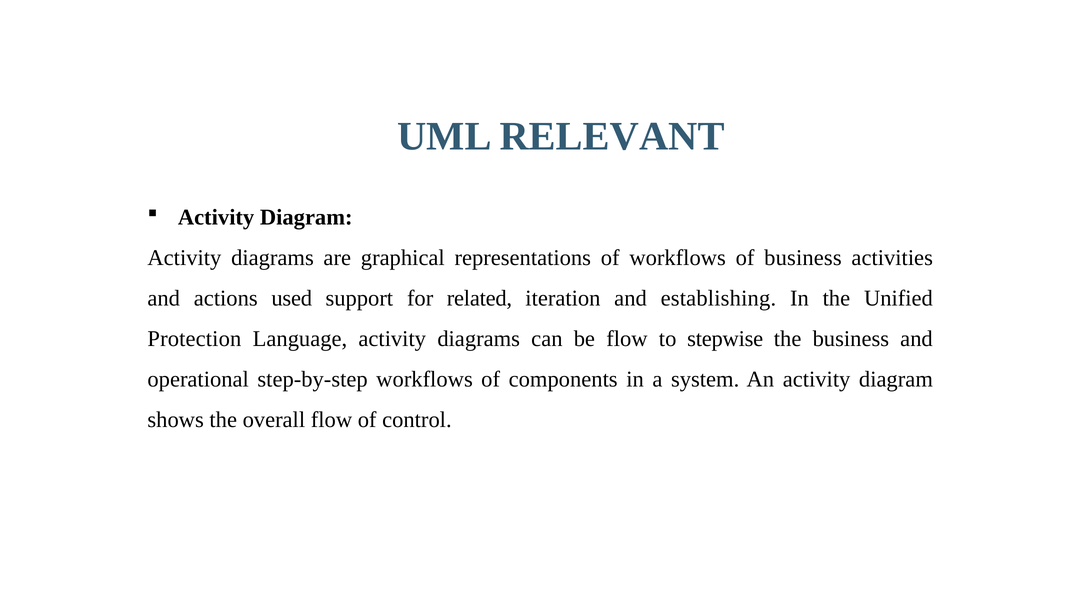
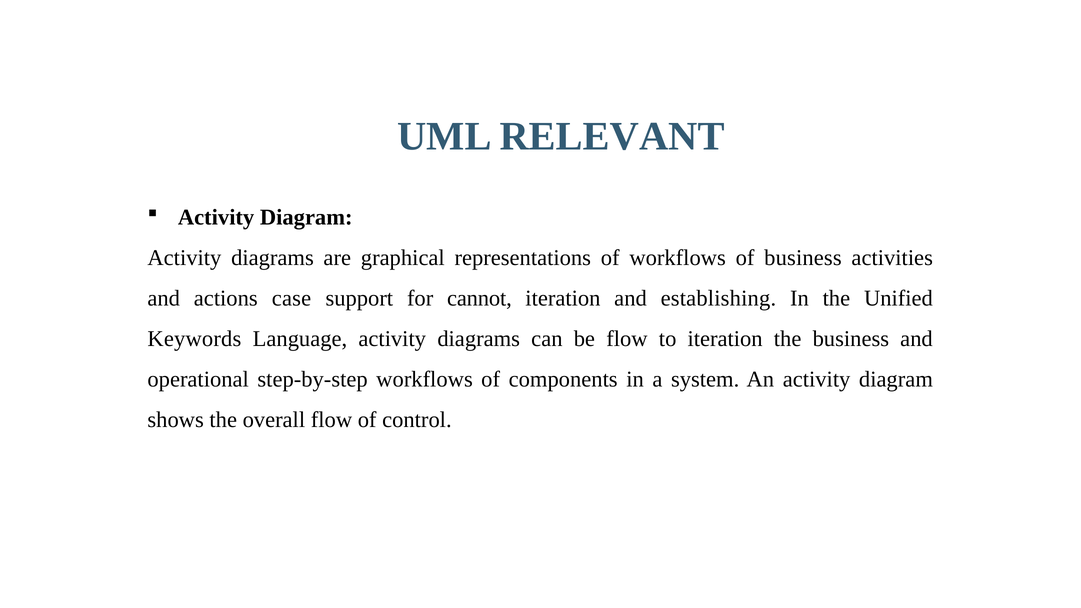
used: used -> case (291, 298)
related: related -> cannot (479, 298)
Protection: Protection -> Keywords (194, 339)
to stepwise: stepwise -> iteration (725, 339)
